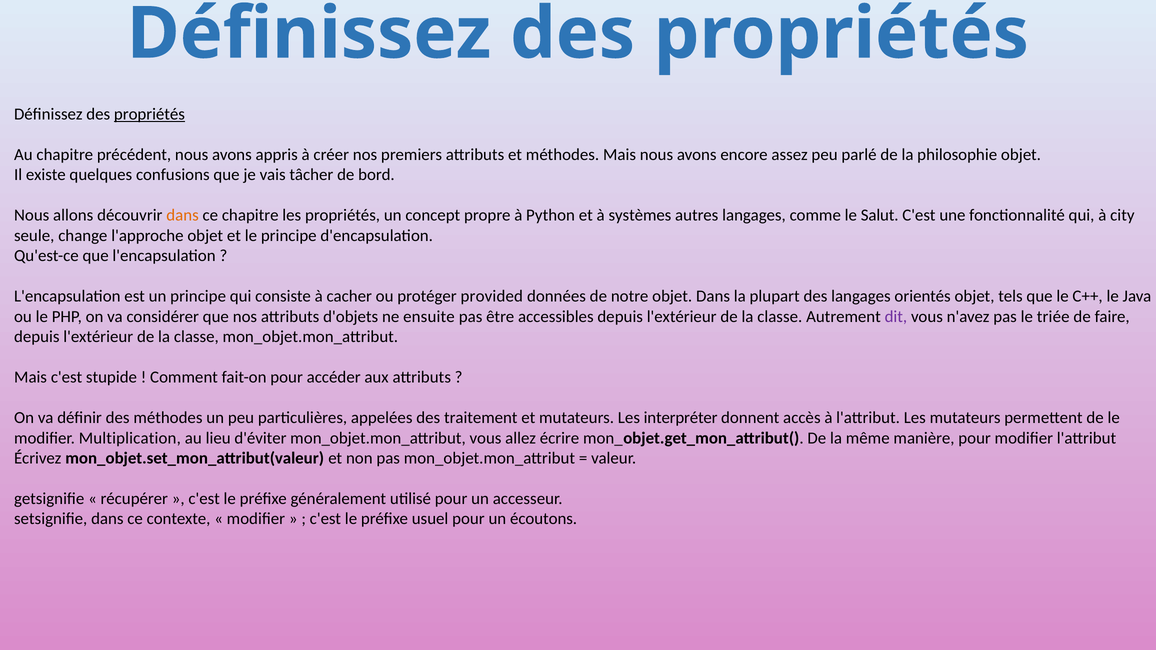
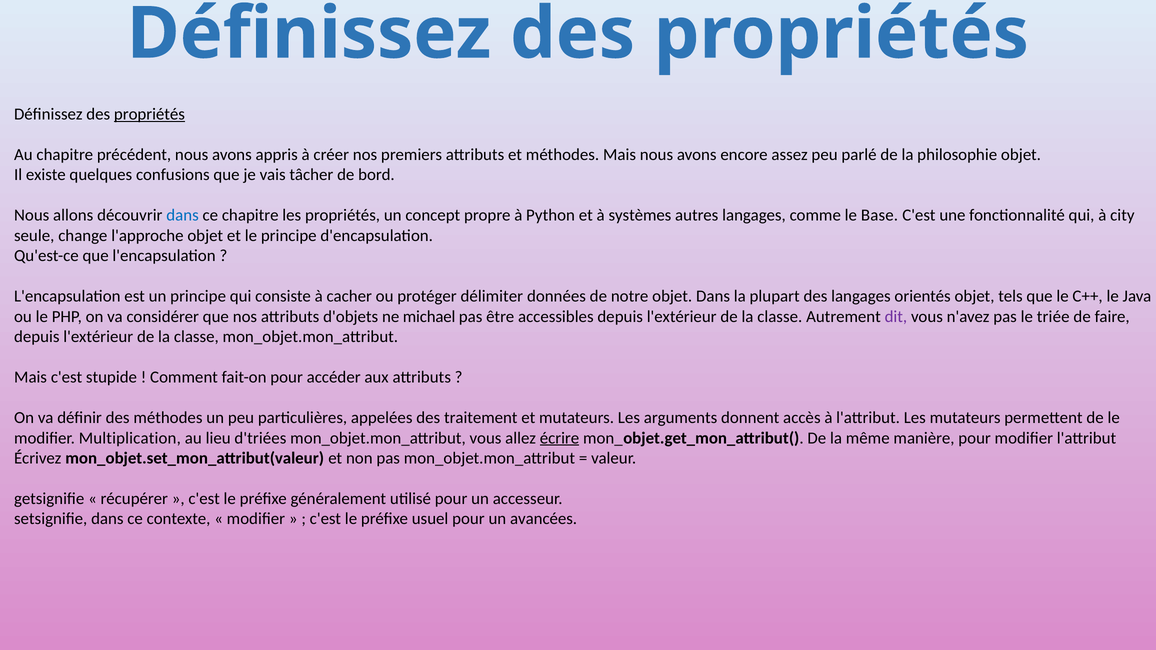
dans colour: orange -> blue (183, 215)
Salut: Salut -> Base (880, 215)
provided: provided -> délimiter (492, 296)
ensuite: ensuite -> michael (429, 317)
interpréter: interpréter -> arguments (681, 418)
d'éviter: d'éviter -> d'triées (260, 438)
écrire underline: none -> present (560, 438)
écoutons: écoutons -> avancées (544, 519)
